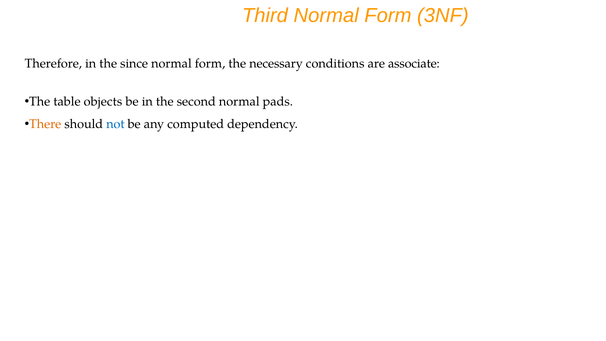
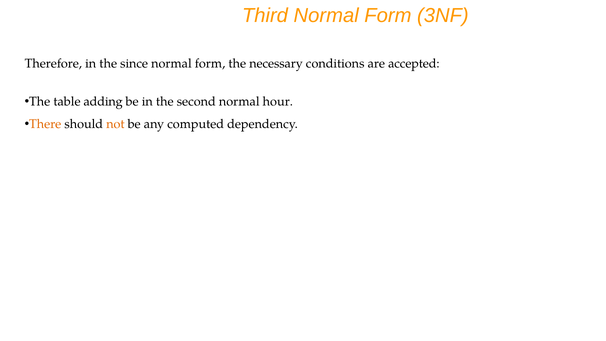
associate: associate -> accepted (414, 64)
objects: objects -> adding (103, 102)
pads: pads -> hour (278, 102)
not colour: blue -> orange (115, 124)
